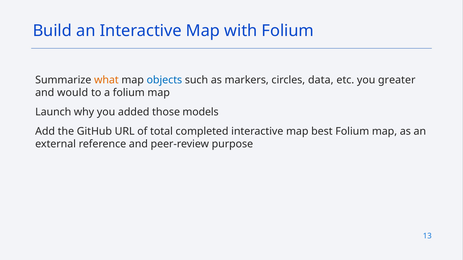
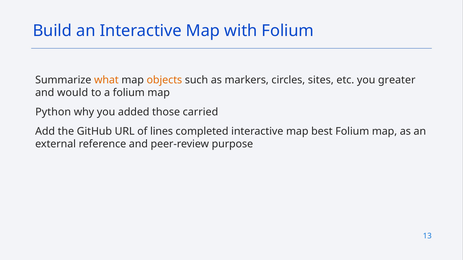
objects colour: blue -> orange (164, 80)
data: data -> sites (321, 80)
Launch: Launch -> Python (53, 112)
models: models -> carried (200, 112)
total: total -> lines (162, 132)
